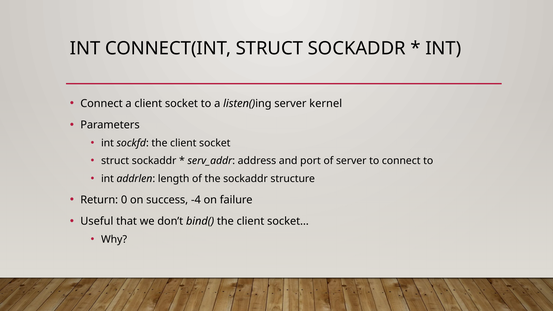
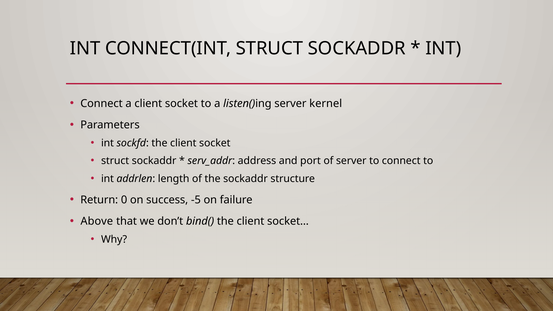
-4: -4 -> -5 (196, 200)
Useful: Useful -> Above (97, 221)
